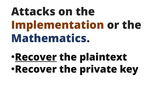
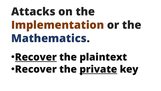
private underline: none -> present (98, 69)
